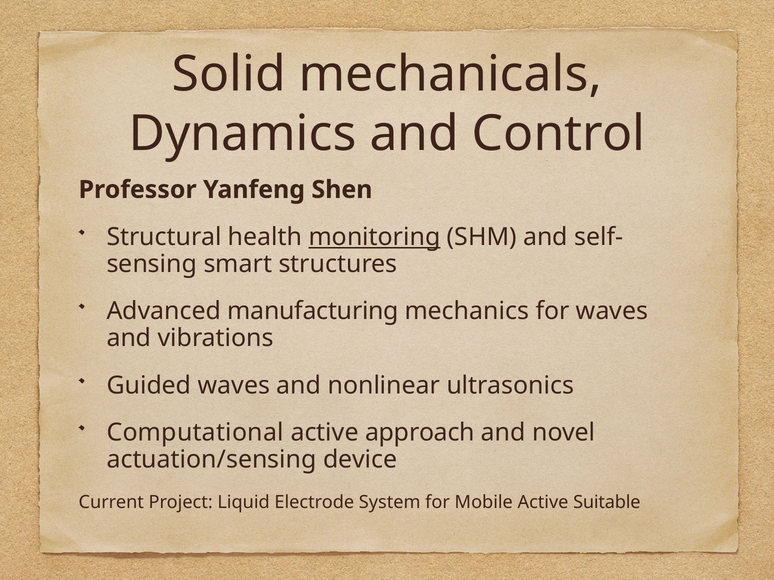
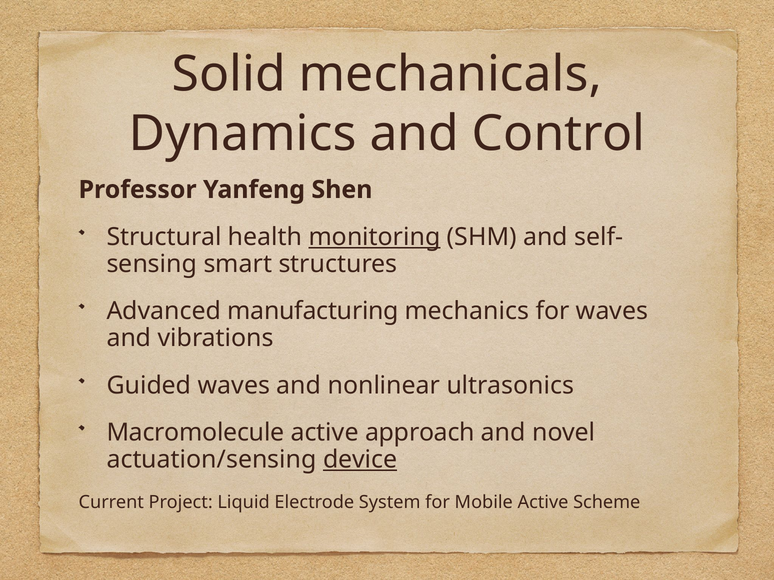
Computational: Computational -> Macromolecule (195, 433)
device underline: none -> present (360, 460)
Suitable: Suitable -> Scheme (607, 503)
